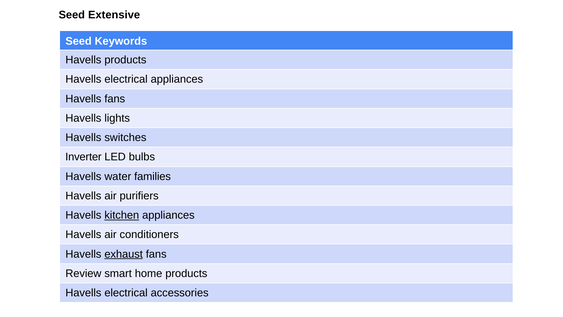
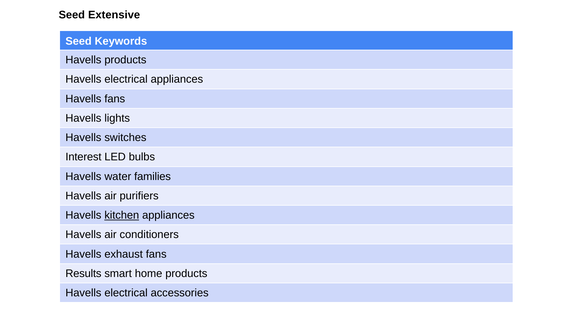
Inverter: Inverter -> Interest (83, 157)
exhaust underline: present -> none (124, 254)
Review: Review -> Results (83, 273)
